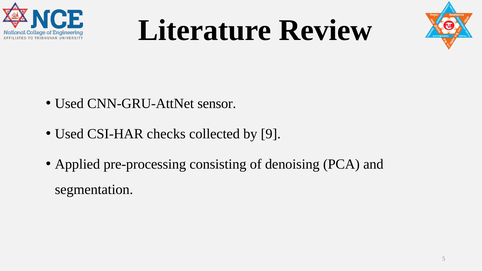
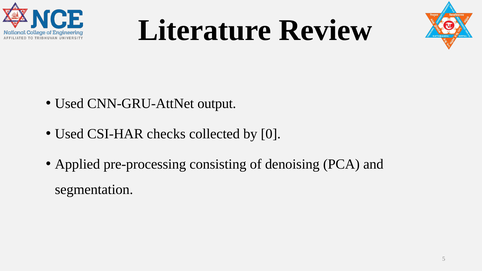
sensor: sensor -> output (217, 104)
9: 9 -> 0 (271, 134)
